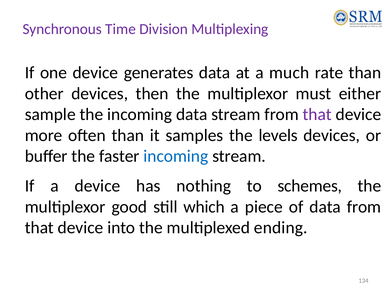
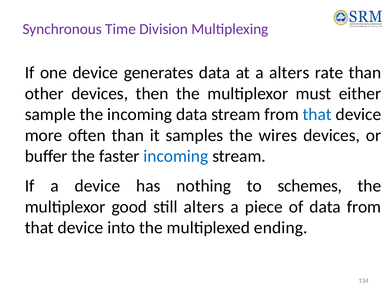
a much: much -> alters (289, 73)
that colour: purple -> blue (317, 114)
levels: levels -> wires (278, 135)
still which: which -> alters (204, 207)
